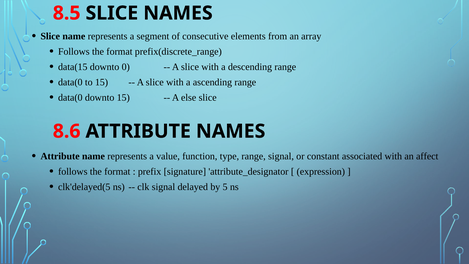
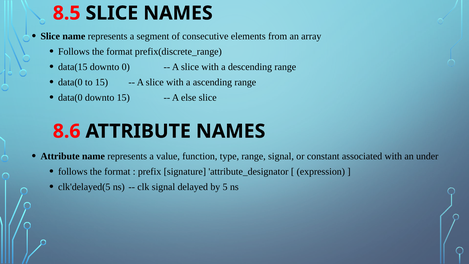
affect: affect -> under (427, 156)
